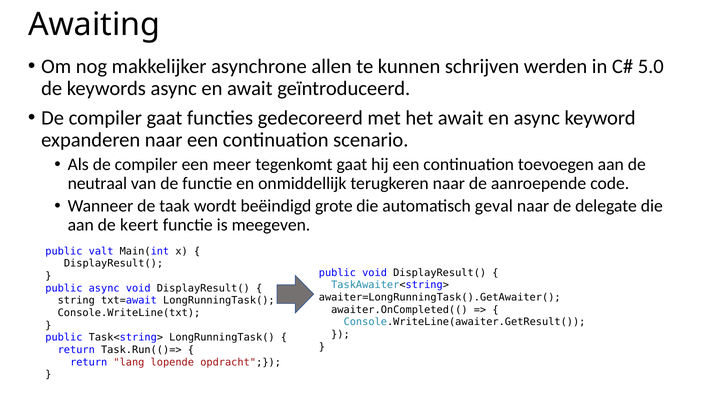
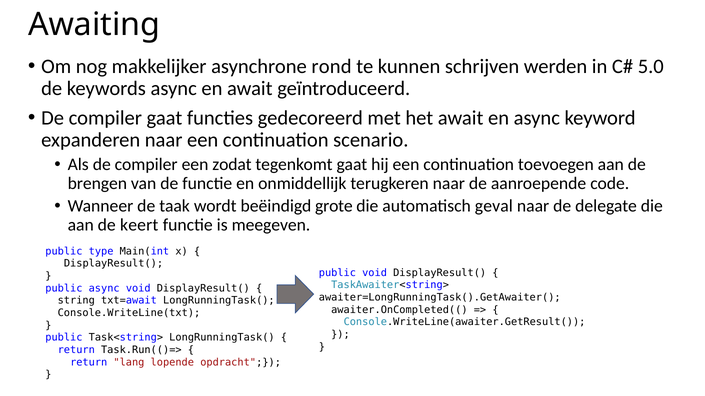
allen: allen -> rond (331, 66)
meer: meer -> zodat (232, 165)
neutraal: neutraal -> brengen (97, 184)
valt: valt -> type (101, 252)
